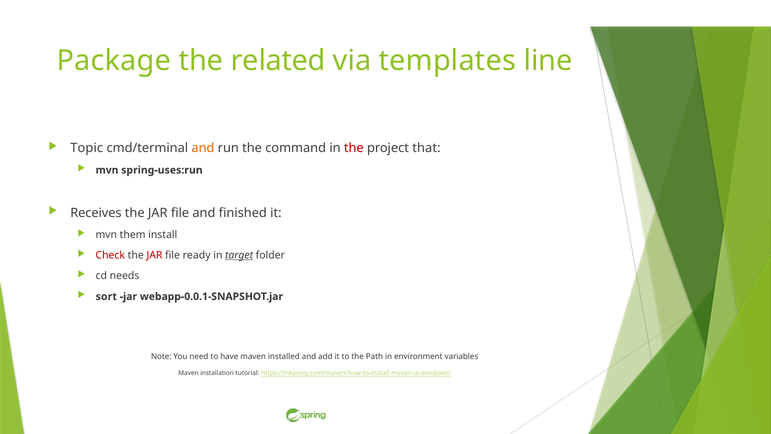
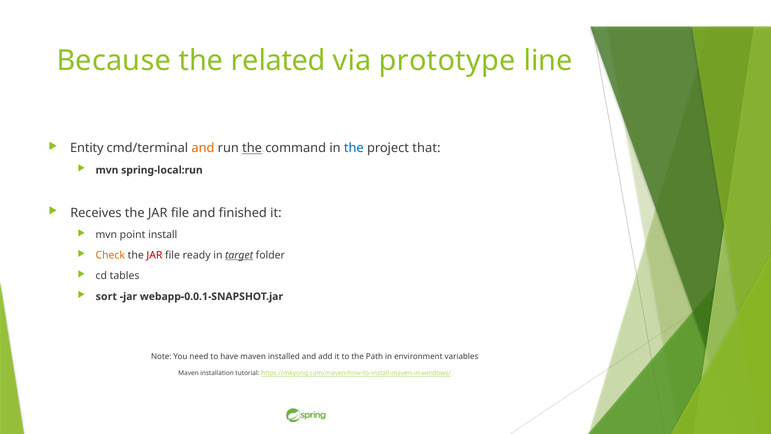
Package: Package -> Because (114, 61)
templates: templates -> prototype (447, 61)
Topic: Topic -> Entity (87, 148)
the underline: none -> present (252, 148)
the colour: red -> blue (354, 148)
spring-uses:run: spring-uses:run -> spring-local:run (162, 170)
them: them -> point (133, 235)
Check colour: red -> orange (110, 255)
needs: needs -> tables (125, 276)
